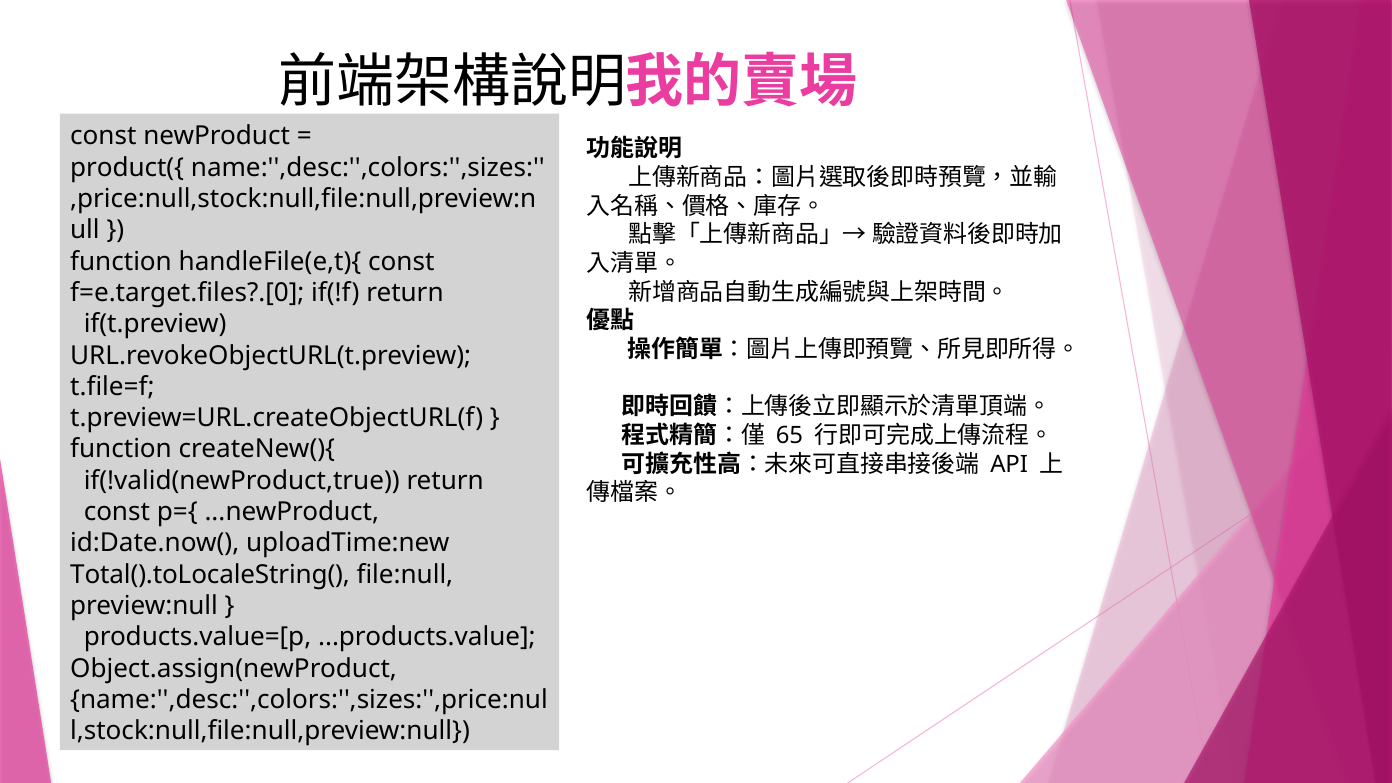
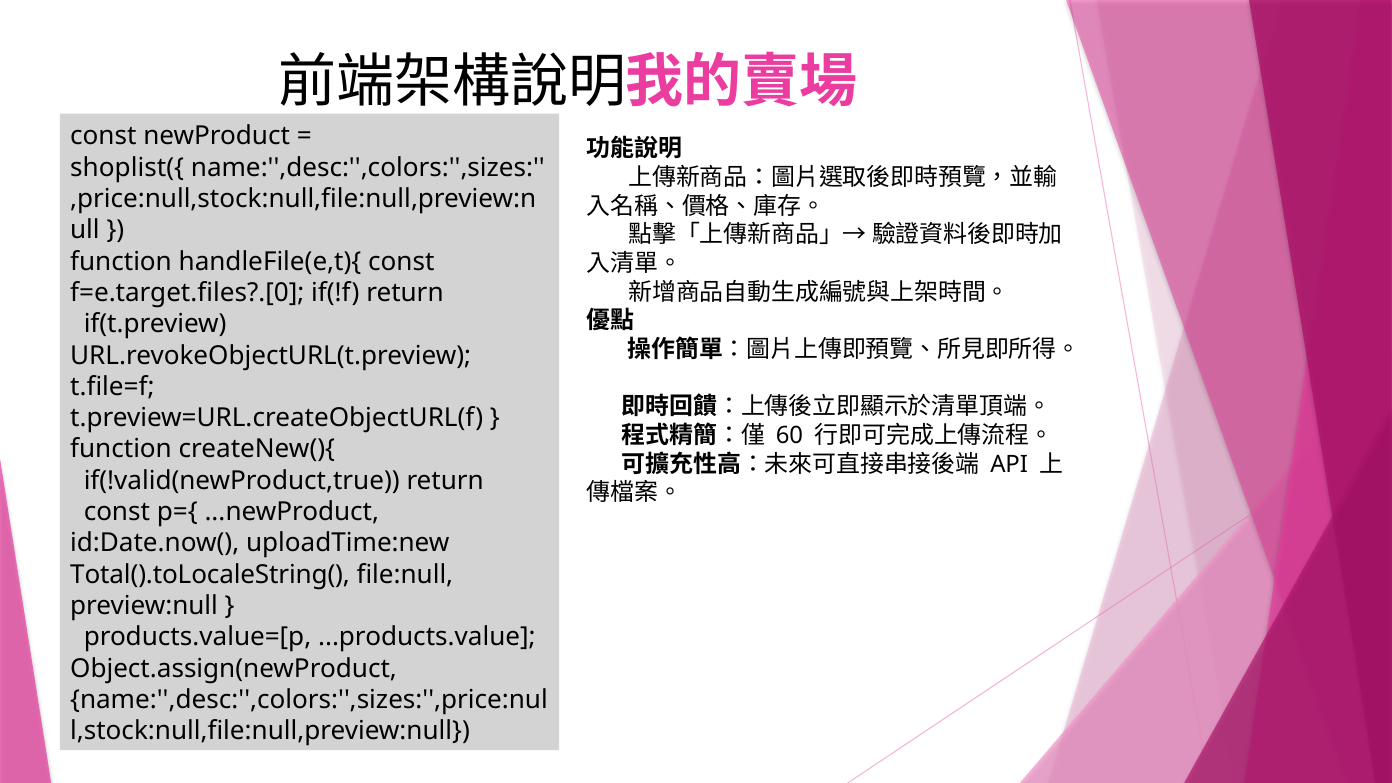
product({: product({ -> shoplist({ (127, 167)
65: 65 -> 60 (789, 436)
